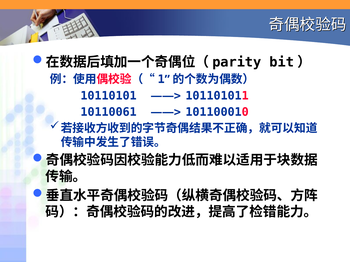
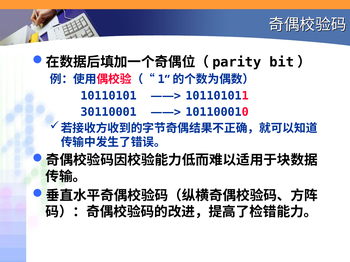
10110061: 10110061 -> 30110001 (109, 112)
